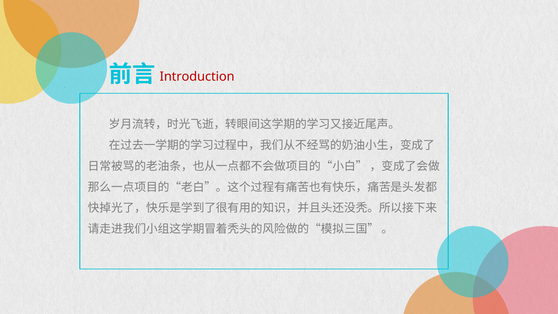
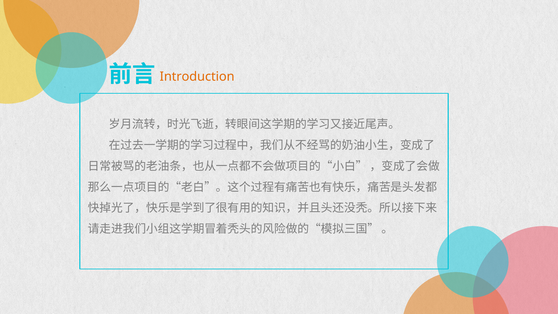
Introduction colour: red -> orange (197, 77)
